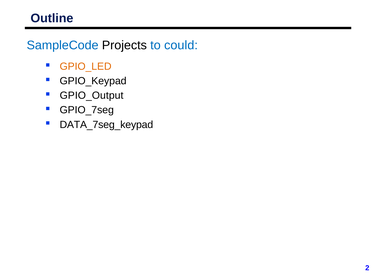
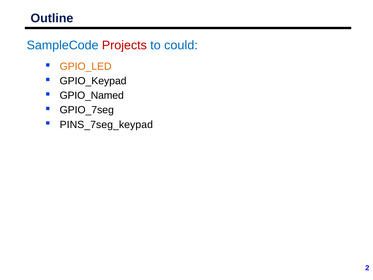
Projects colour: black -> red (124, 45)
GPIO_Output: GPIO_Output -> GPIO_Named (92, 95)
DATA_7seg_keypad: DATA_7seg_keypad -> PINS_7seg_keypad (106, 124)
